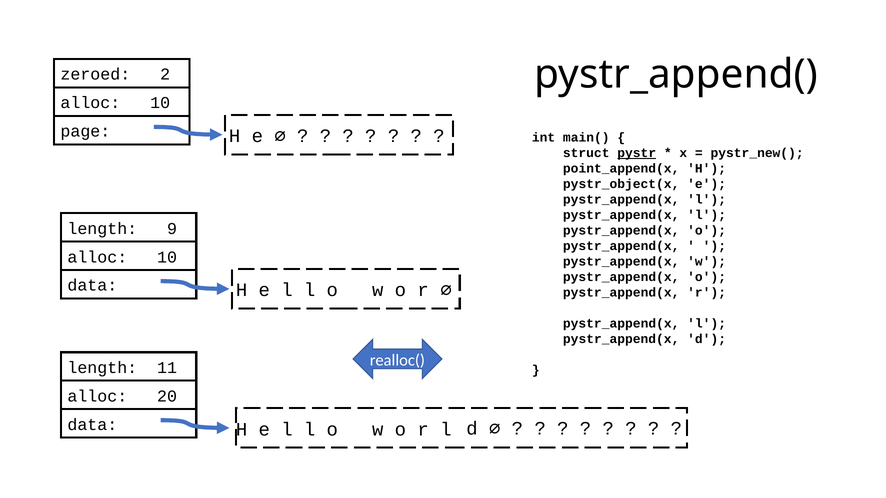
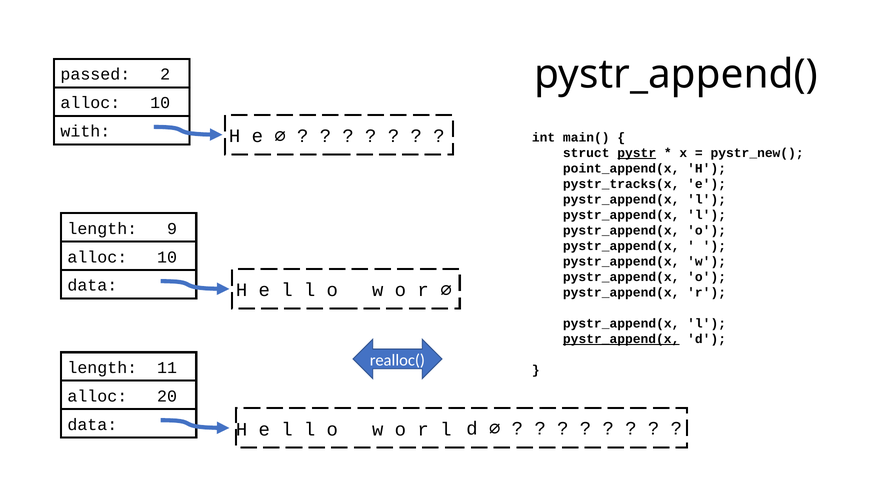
zeroed: zeroed -> passed (95, 74)
page: page -> with (85, 131)
pystr_object(x: pystr_object(x -> pystr_tracks(x (621, 184)
pystr_append(x underline: none -> present (621, 339)
